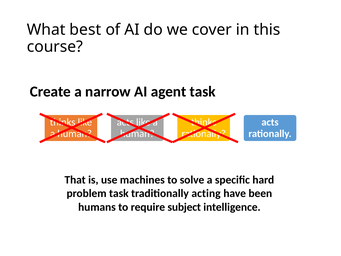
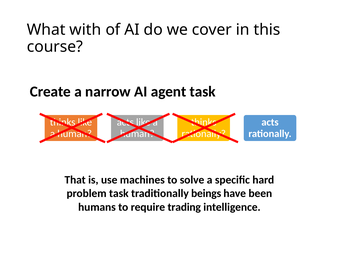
best: best -> with (85, 30)
acting: acting -> beings (206, 193)
subject: subject -> trading (184, 207)
